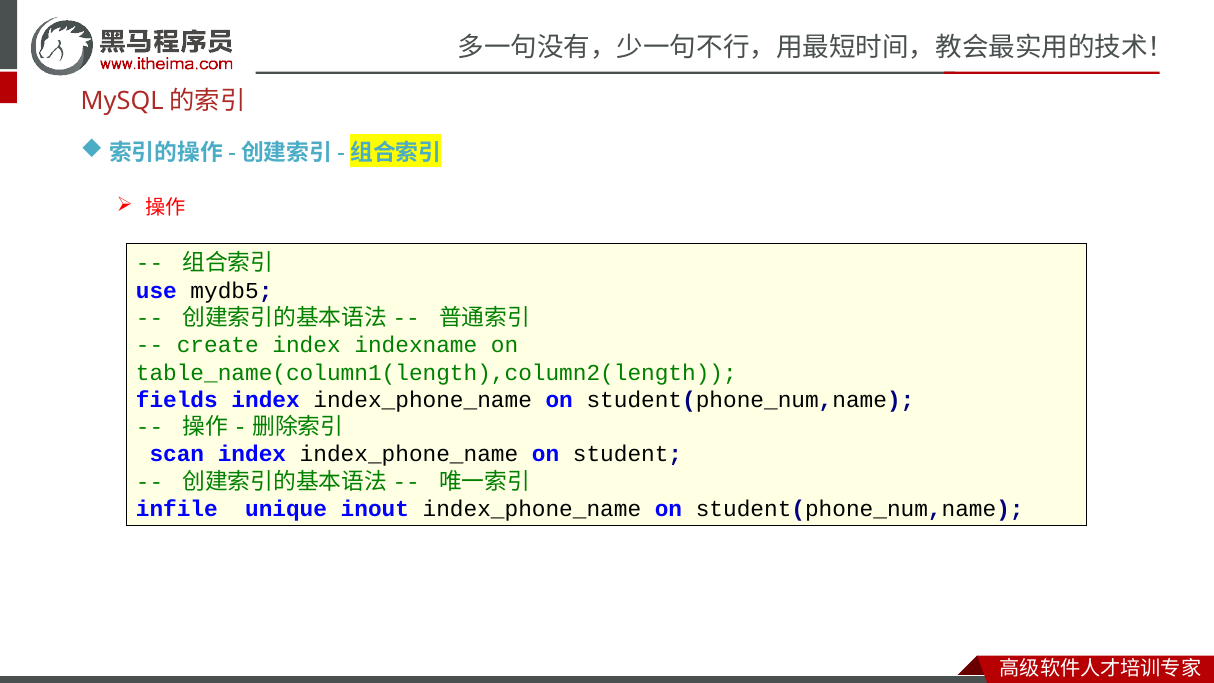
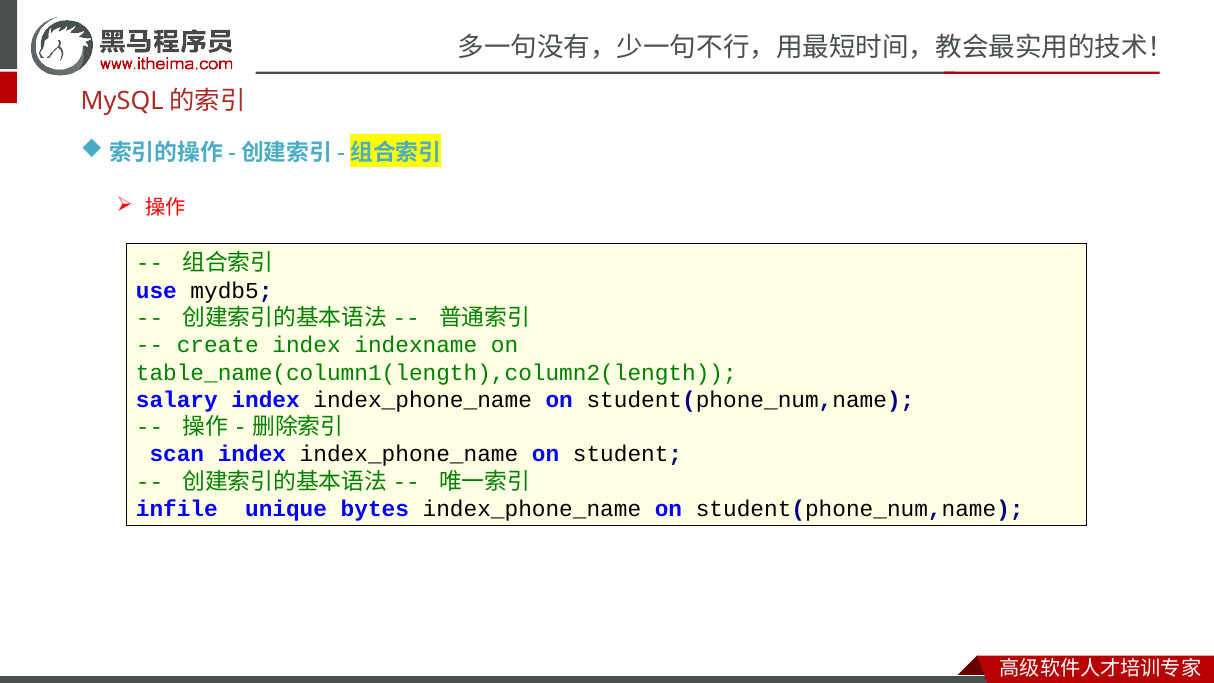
fields: fields -> salary (177, 400)
inout: inout -> bytes (375, 509)
